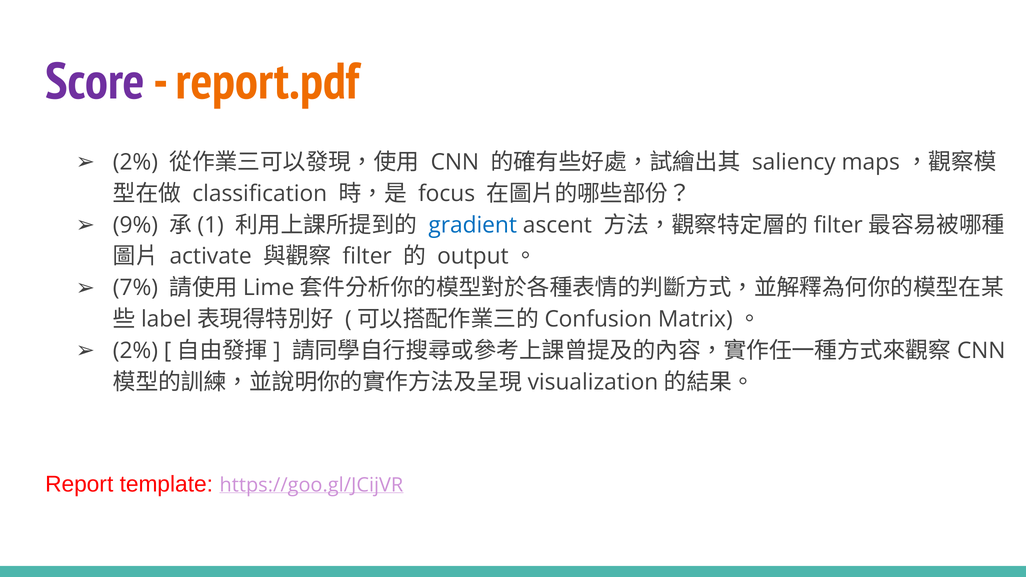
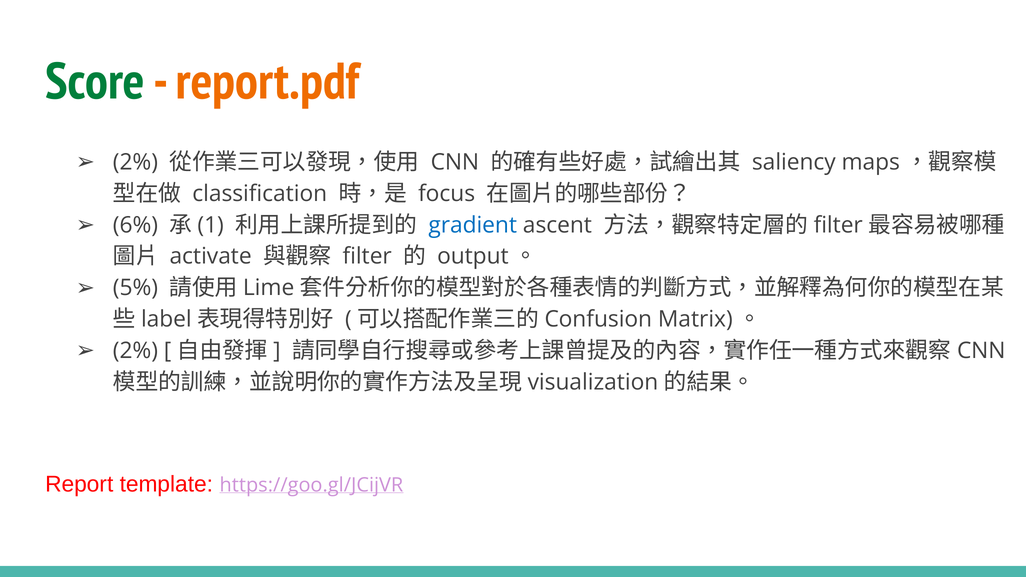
Score colour: purple -> green (95, 82)
9%: 9% -> 6% (135, 225)
7%: 7% -> 5% (135, 288)
